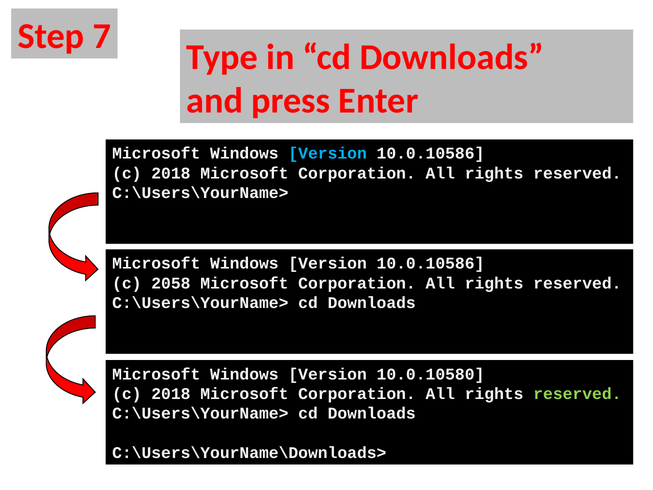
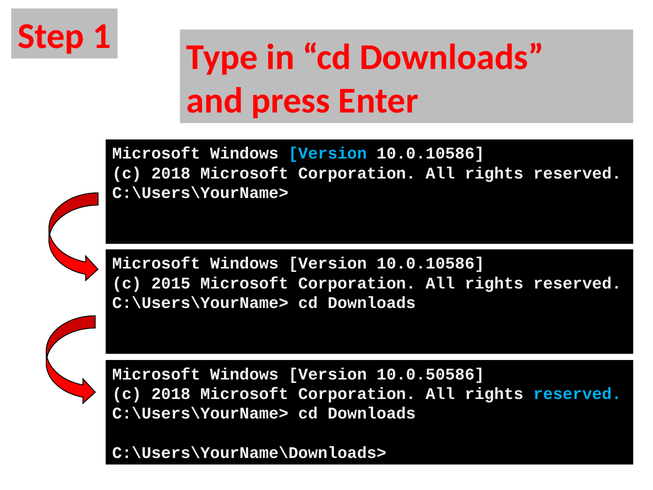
7: 7 -> 1 (102, 36)
2058: 2058 -> 2015 (171, 283)
10.0.10580: 10.0.10580 -> 10.0.50586 (430, 374)
reserved colour: light green -> light blue (577, 394)
